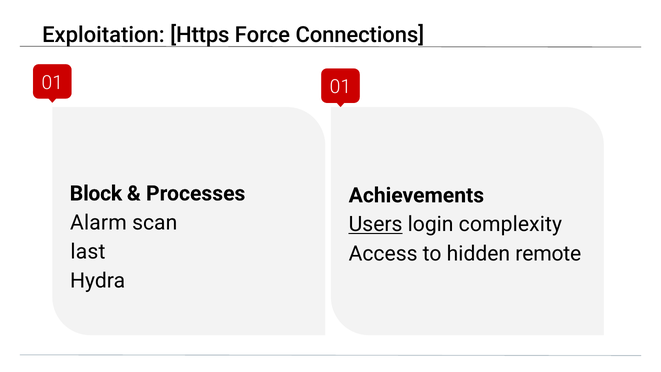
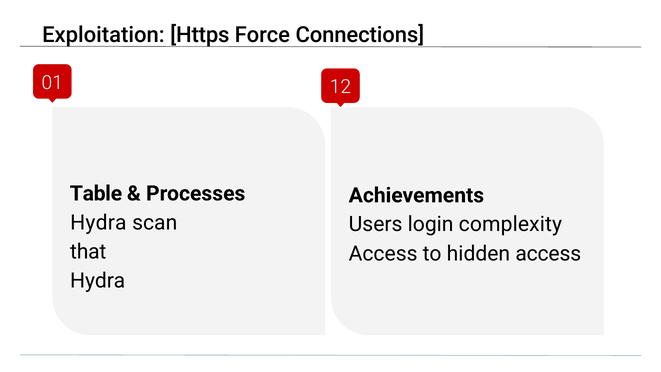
01 01: 01 -> 12 (340, 87)
Block: Block -> Table (96, 193)
Alarm: Alarm -> Hydra (98, 222)
Users underline: present -> none (376, 224)
last: last -> that (88, 252)
hidden remote: remote -> access (548, 253)
